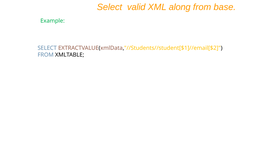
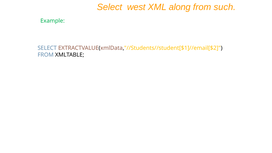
valid: valid -> west (136, 7)
base: base -> such (225, 7)
